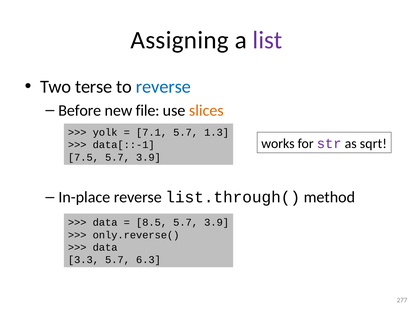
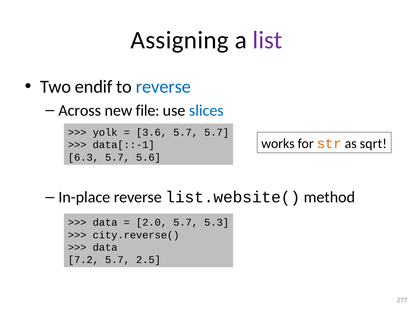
terse: terse -> endif (94, 87)
Before: Before -> Across (80, 110)
slices colour: orange -> blue (206, 110)
7.1: 7.1 -> 3.6 (152, 132)
5.7 1.3: 1.3 -> 5.7 (217, 132)
str colour: purple -> orange (329, 143)
7.5: 7.5 -> 6.3 (83, 157)
3.9: 3.9 -> 5.6 (148, 157)
list.through(: list.through( -> list.website( (233, 197)
8.5: 8.5 -> 2.0 (152, 222)
3.9: 3.9 -> 5.3 (217, 222)
only.reverse(: only.reverse( -> city.reverse( (136, 235)
3.3: 3.3 -> 7.2 (83, 260)
6.3: 6.3 -> 2.5 (148, 260)
